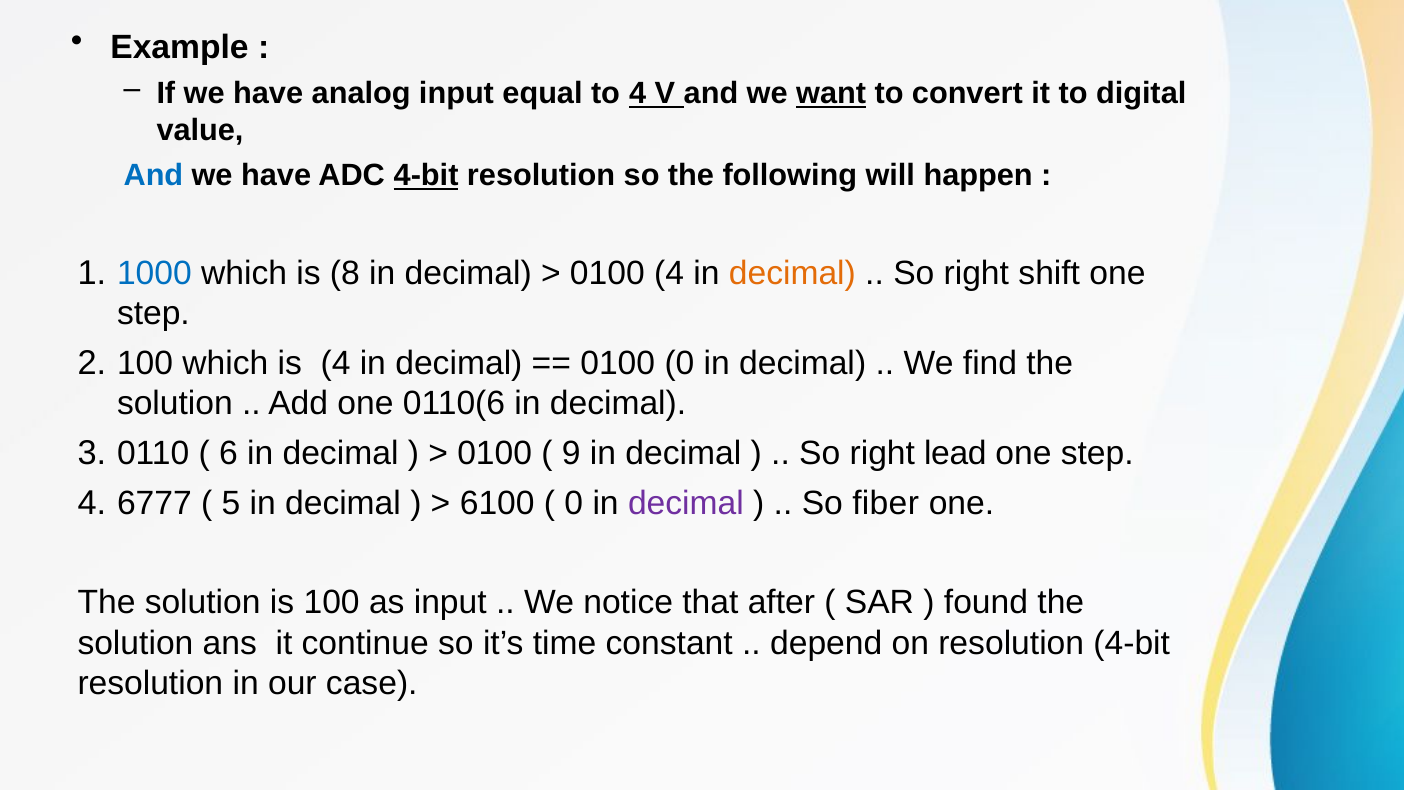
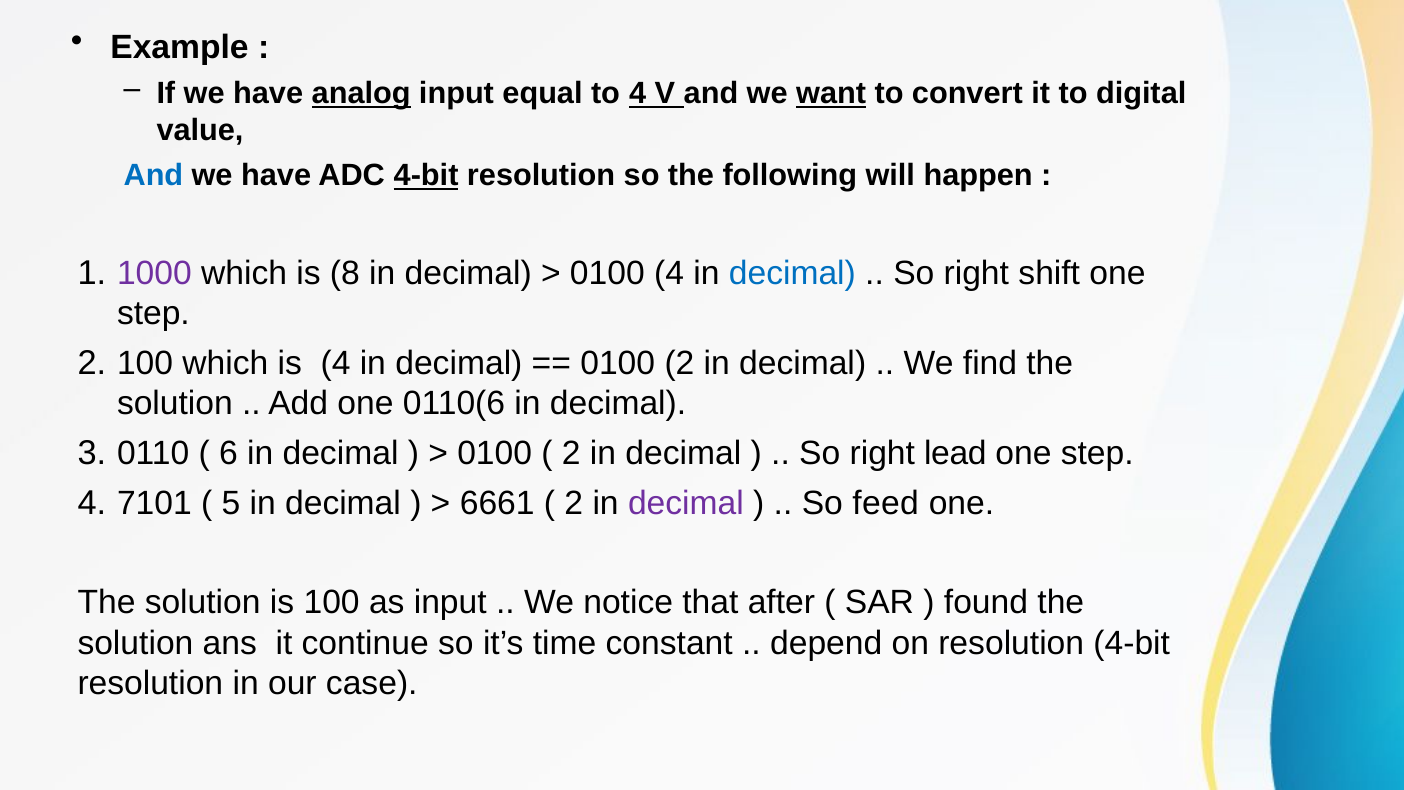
analog underline: none -> present (361, 94)
1000 colour: blue -> purple (154, 273)
decimal colour: orange -> blue (792, 273)
0100 0: 0 -> 2 (679, 363)
9: 9 -> 2 (571, 453)
6777: 6777 -> 7101 (154, 503)
6100: 6100 -> 6661 (497, 503)
0: 0 -> 2 (574, 503)
fiber: fiber -> feed (886, 503)
